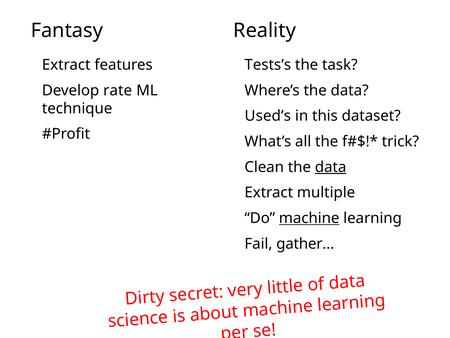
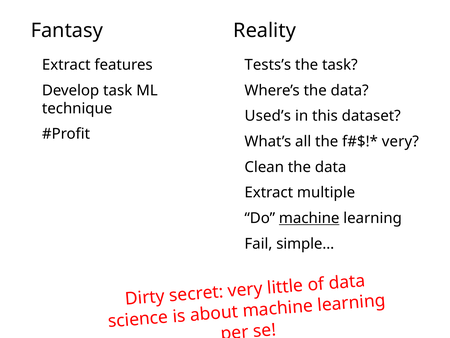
Develop rate: rate -> task (118, 90)
trick: trick -> very (400, 141)
data underline: present -> none (331, 167)
gather…: gather… -> simple… (305, 243)
